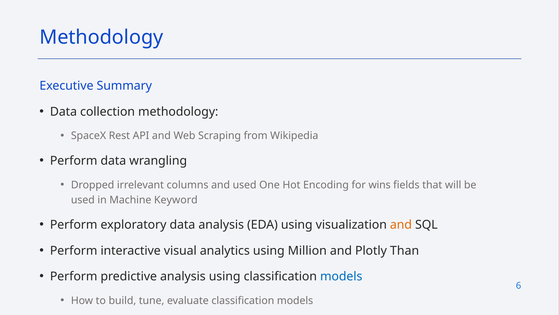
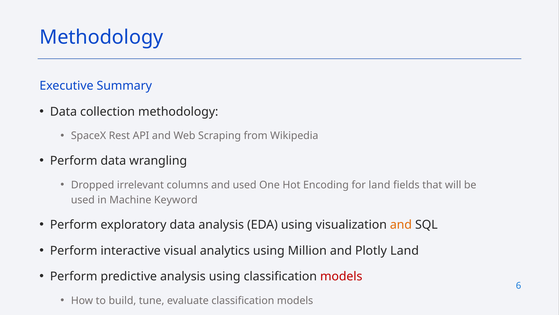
for wins: wins -> land (379, 185)
Plotly Than: Than -> Land (405, 250)
models colour: blue -> red (341, 276)
